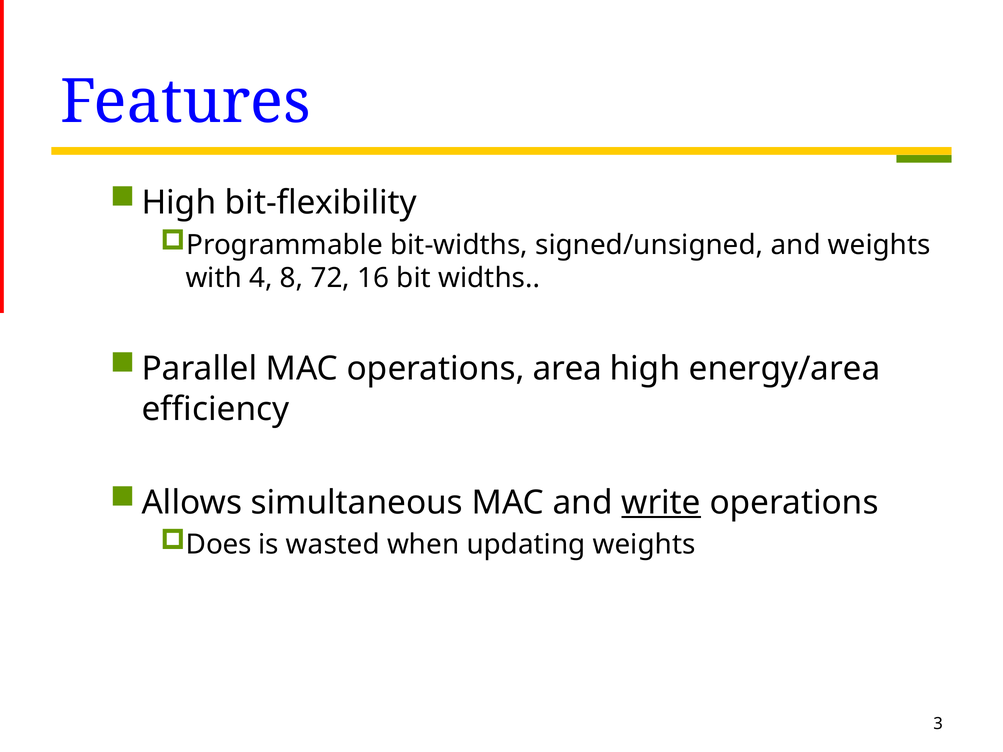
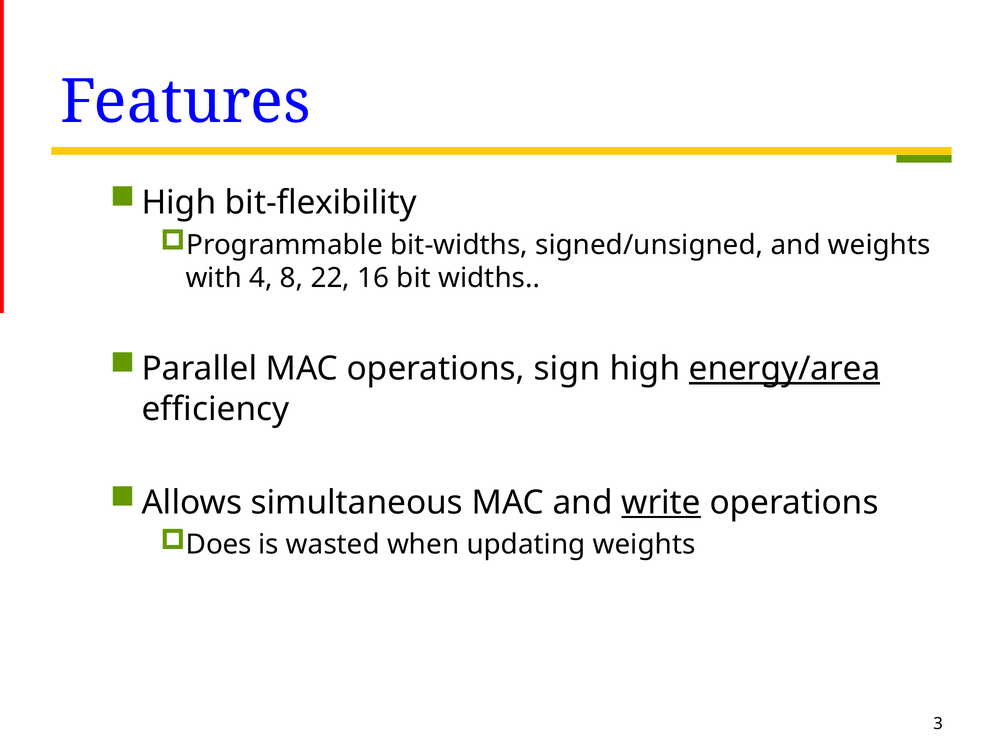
72: 72 -> 22 (330, 278)
area: area -> sign (567, 369)
energy/area underline: none -> present (785, 369)
